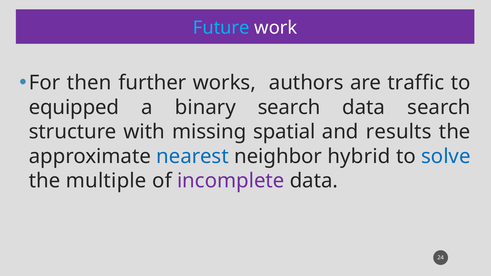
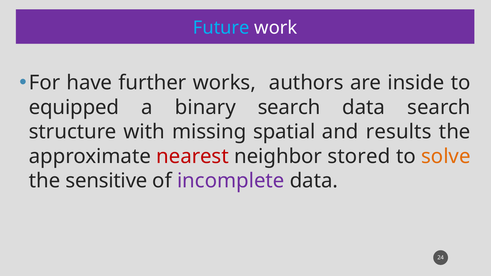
then: then -> have (89, 83)
traffic: traffic -> inside (416, 83)
nearest colour: blue -> red (193, 156)
hybrid: hybrid -> stored (359, 156)
solve colour: blue -> orange (446, 156)
multiple: multiple -> sensitive (106, 181)
